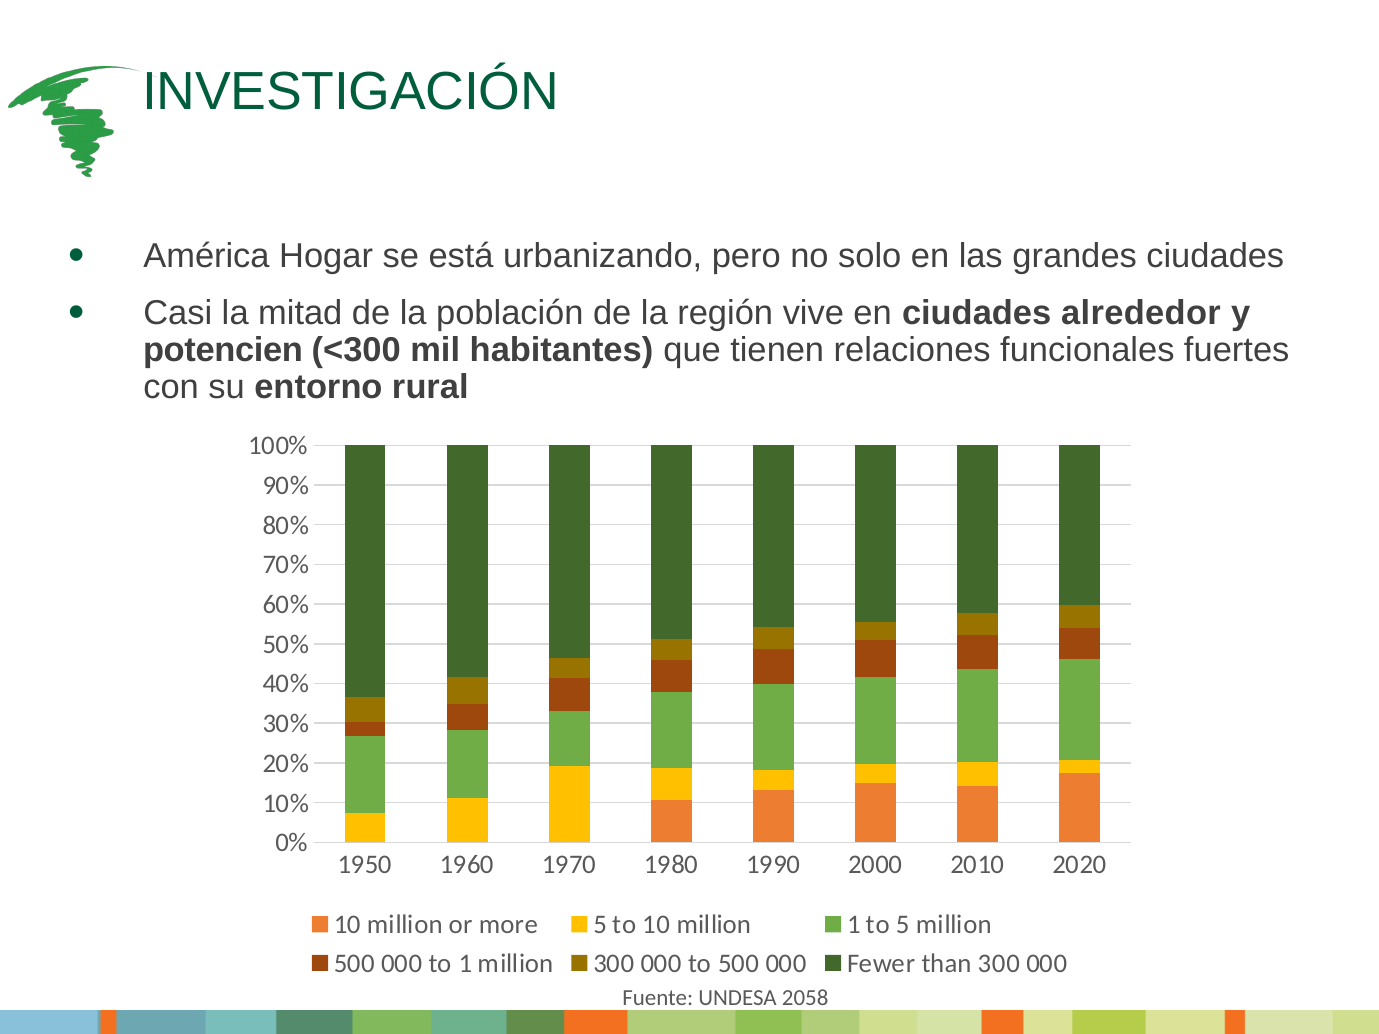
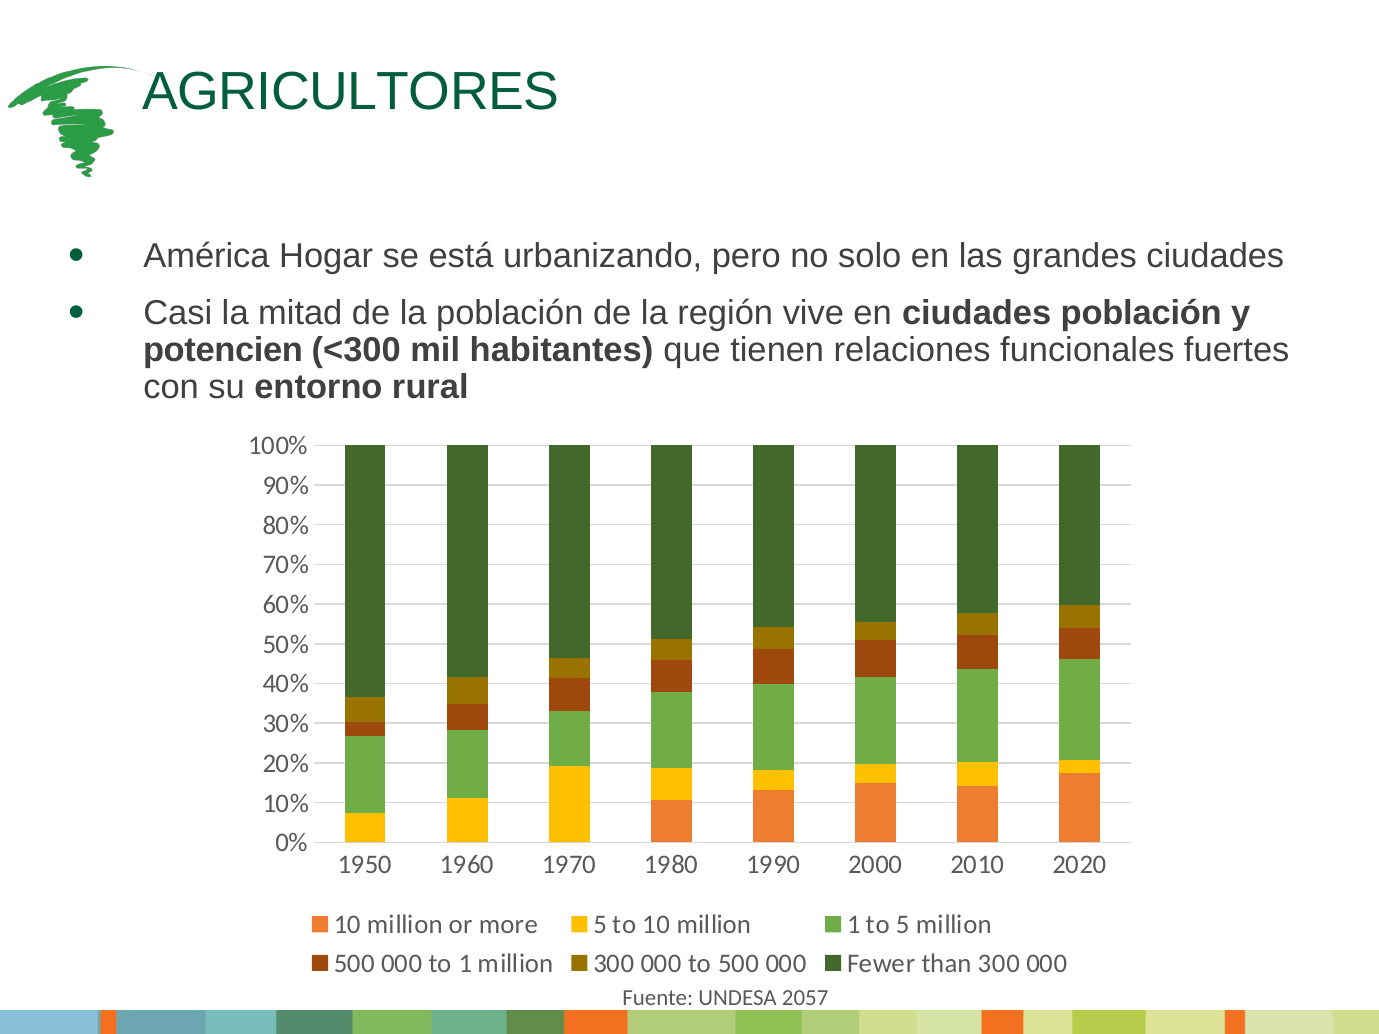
INVESTIGACIÓN: INVESTIGACIÓN -> AGRICULTORES (351, 92)
ciudades alrededor: alrededor -> población (1141, 313)
2058: 2058 -> 2057 (805, 998)
